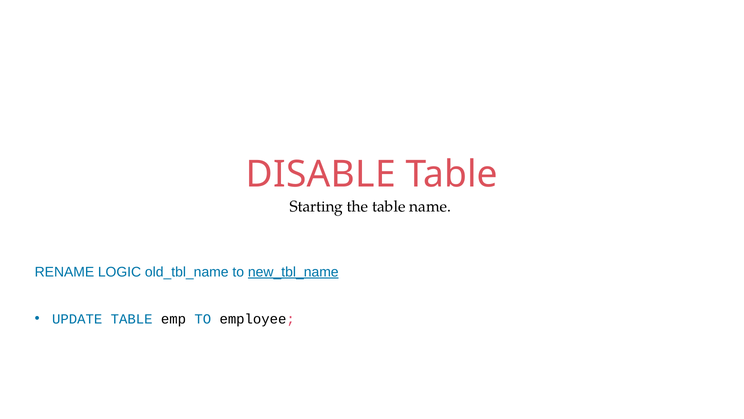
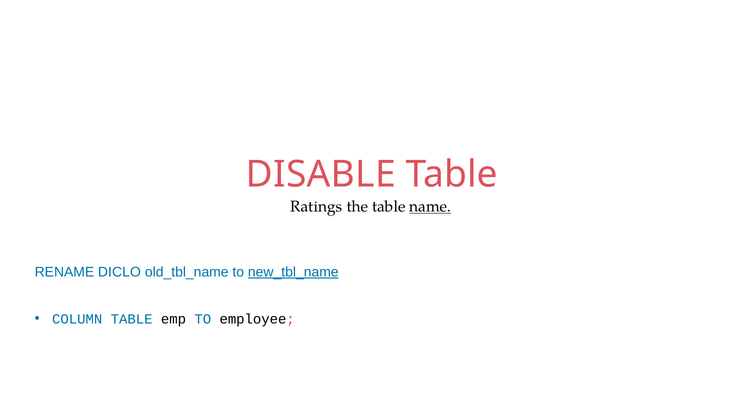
Starting: Starting -> Ratings (316, 206)
name underline: none -> present (430, 206)
LOGIC: LOGIC -> DICLO (119, 272)
UPDATE: UPDATE -> COLUMN (77, 319)
